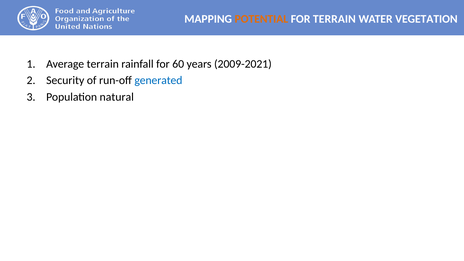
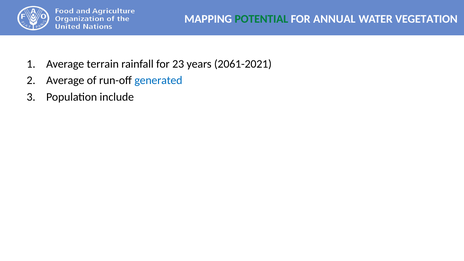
POTENTIAL colour: orange -> green (261, 19)
FOR TERRAIN: TERRAIN -> ANNUAL (334, 19)
60: 60 -> 23 (178, 64)
2009-2021: 2009-2021 -> 2061-2021 (243, 64)
Security: Security -> Average (65, 80)
natural: natural -> include (117, 97)
